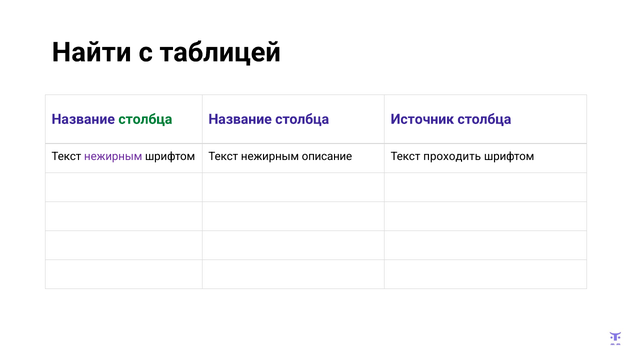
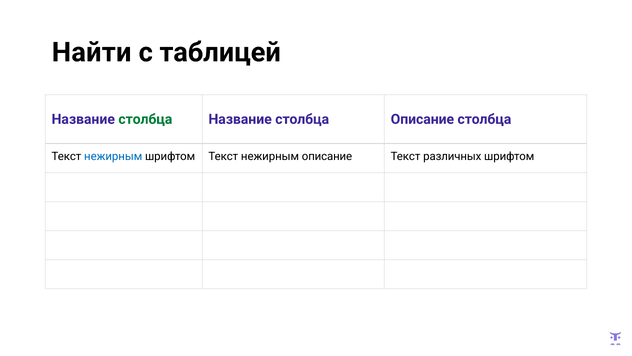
столбца Источник: Источник -> Описание (422, 119)
нежирным colour: purple -> blue (113, 156)
проходить: проходить -> различных (452, 156)
